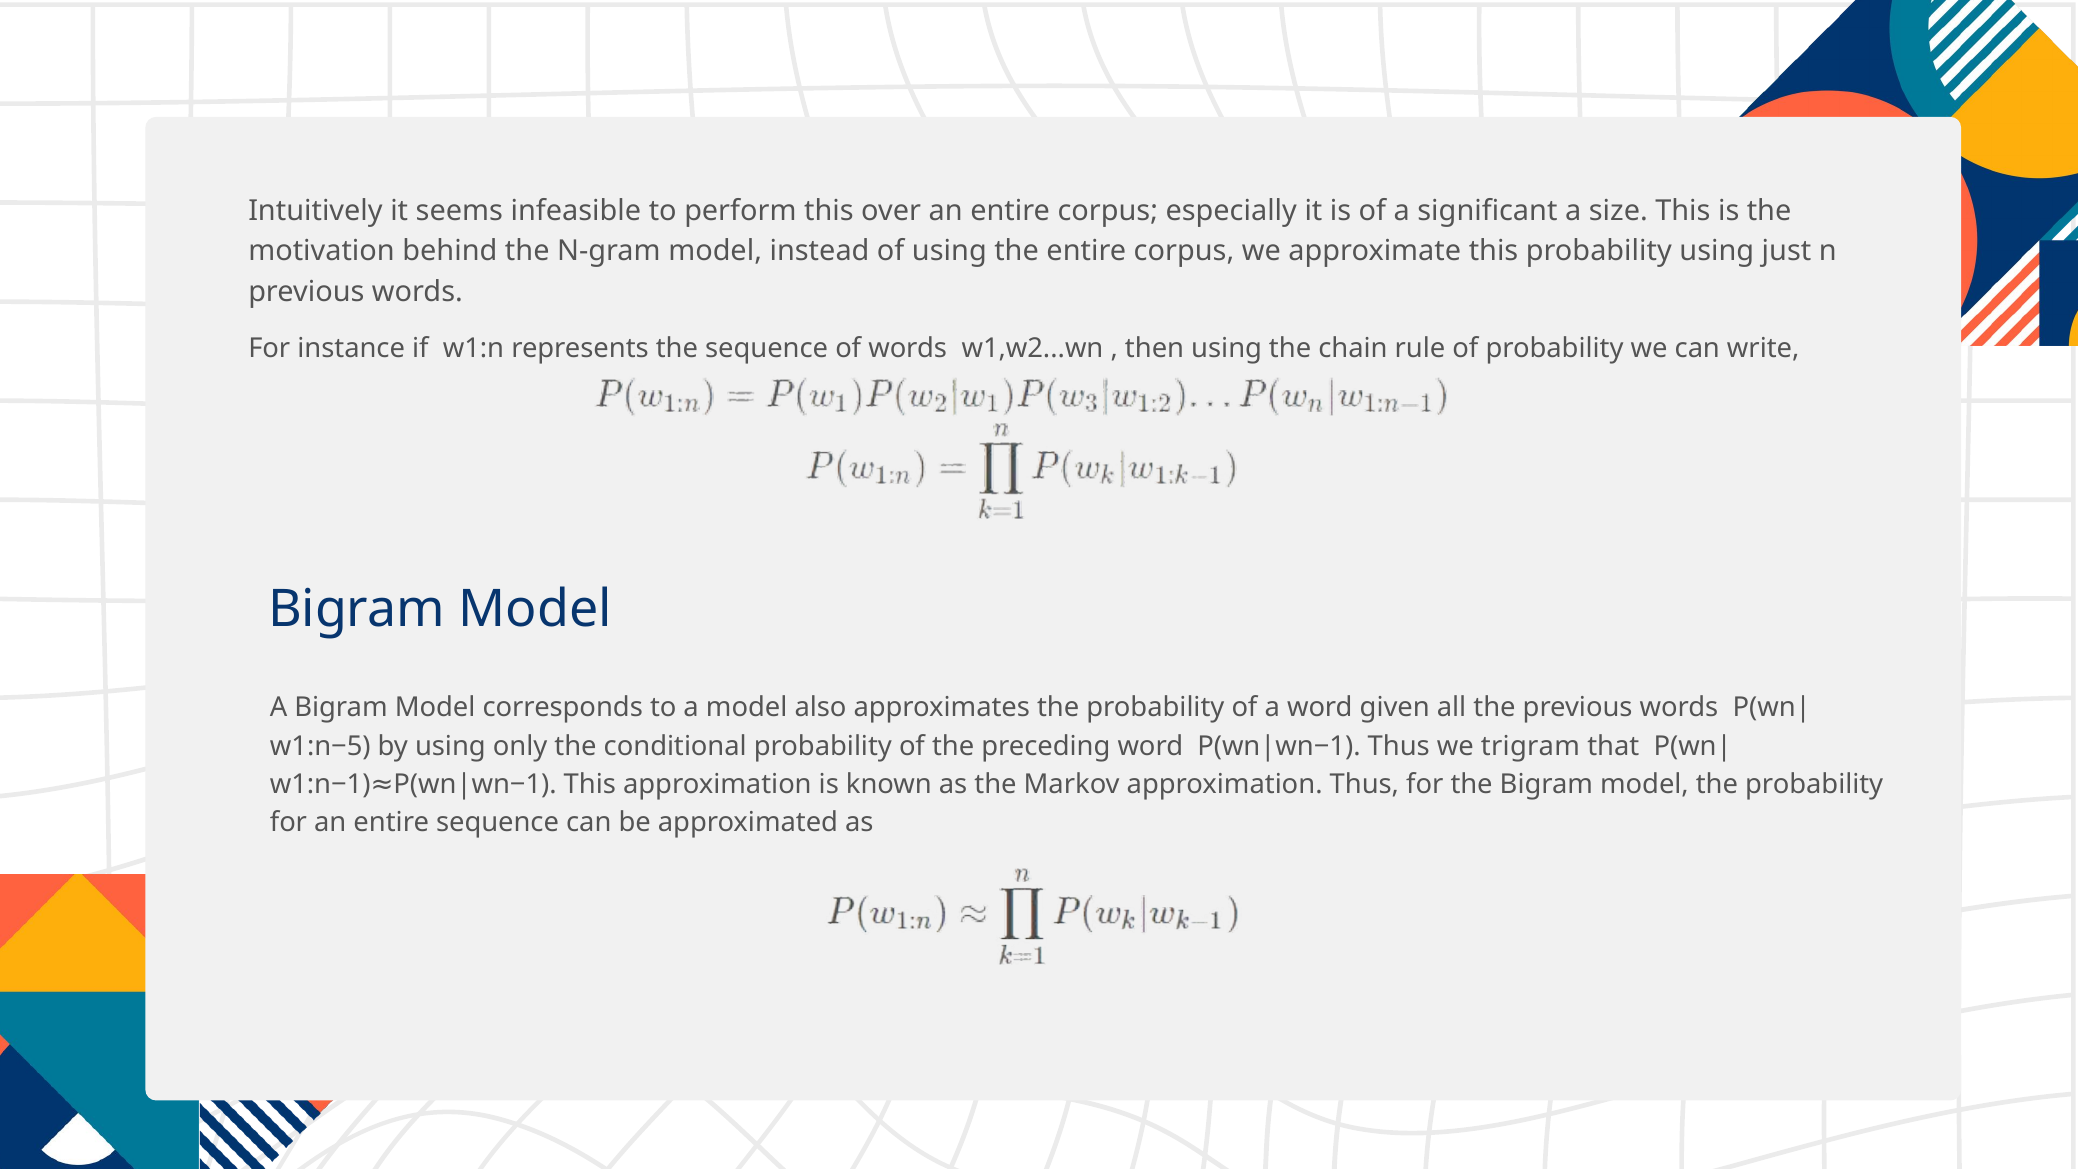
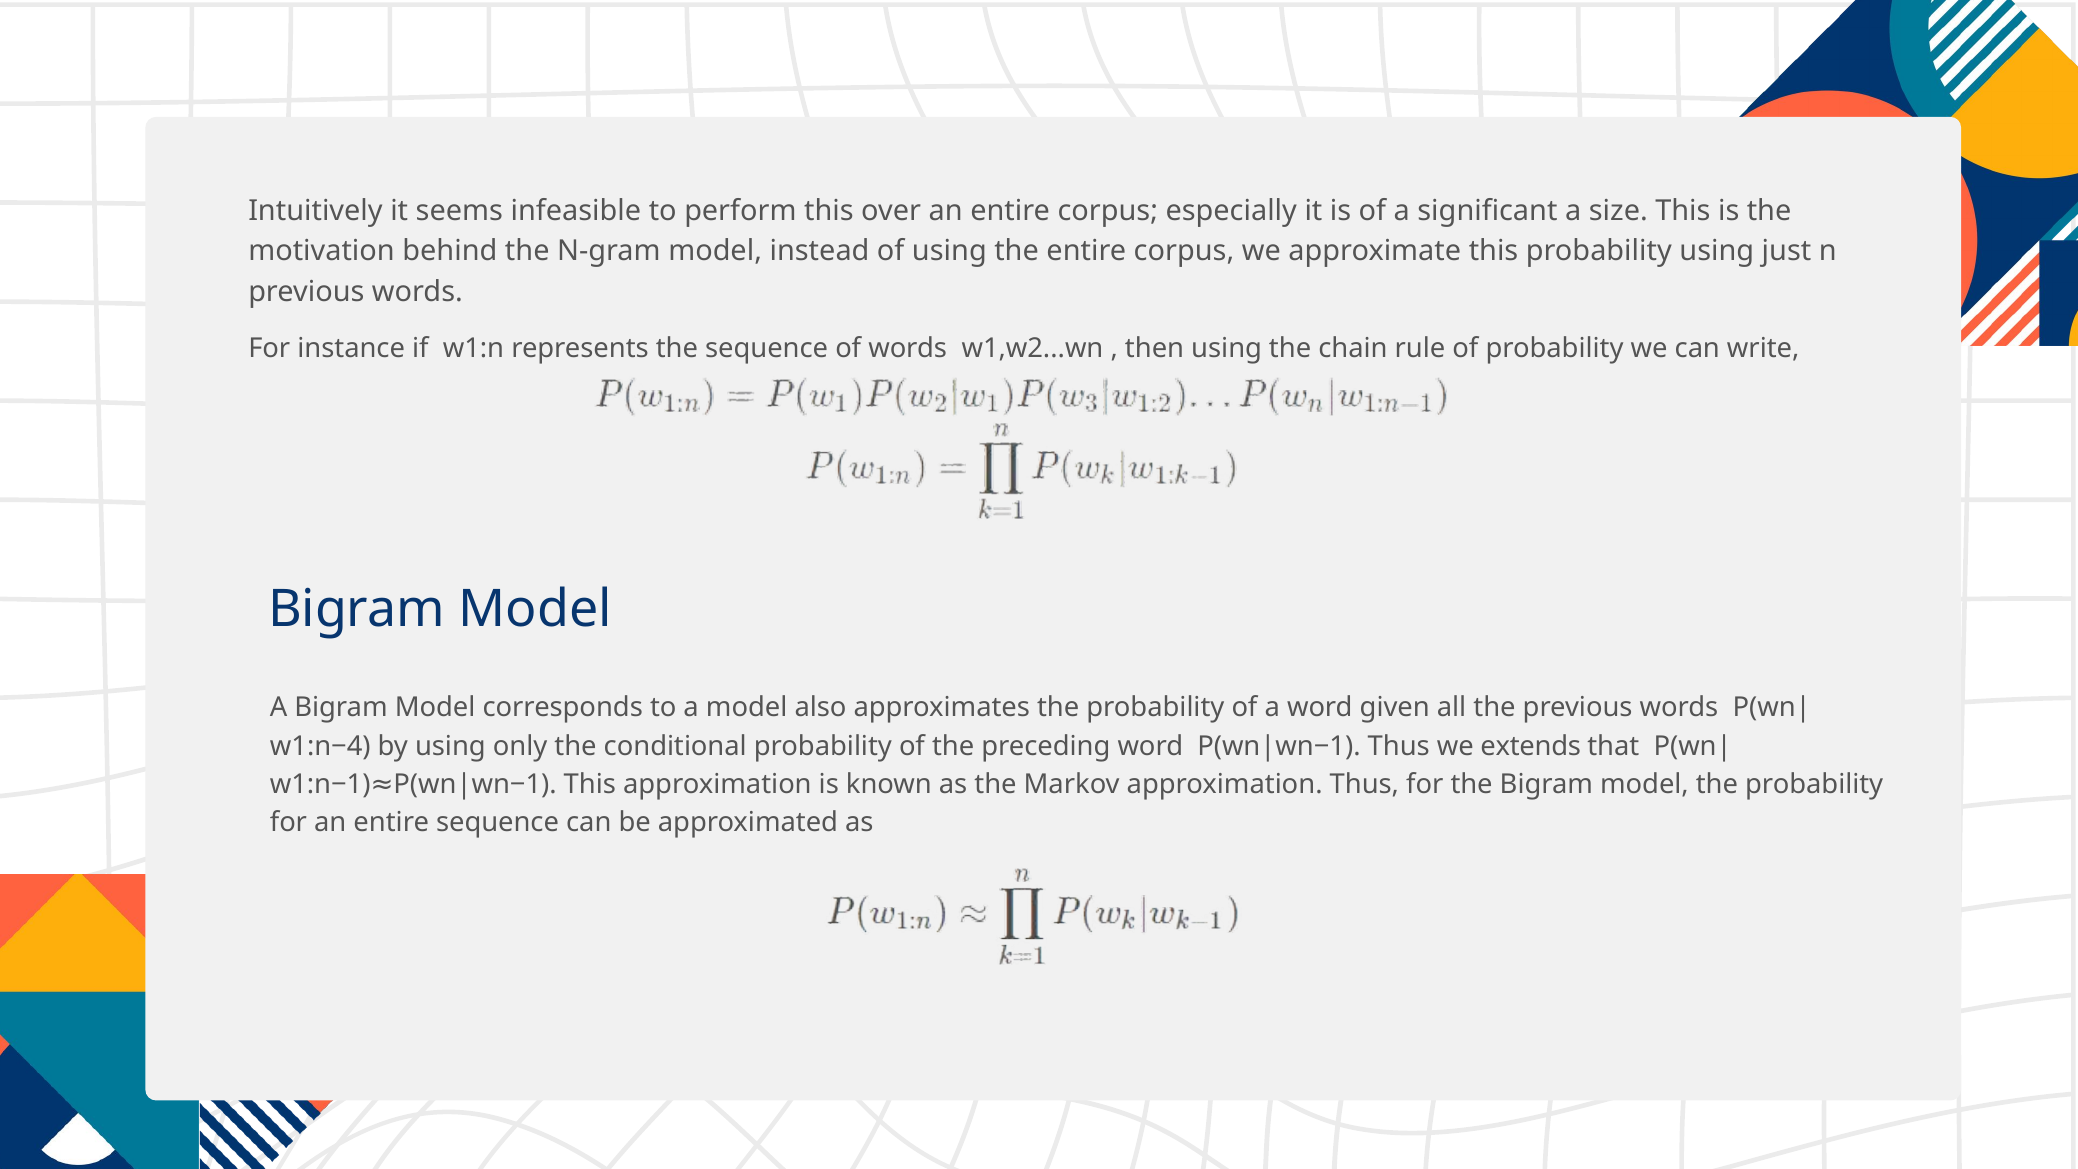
w1:n−5: w1:n−5 -> w1:n−4 (320, 746)
trigram: trigram -> extends (1531, 746)
